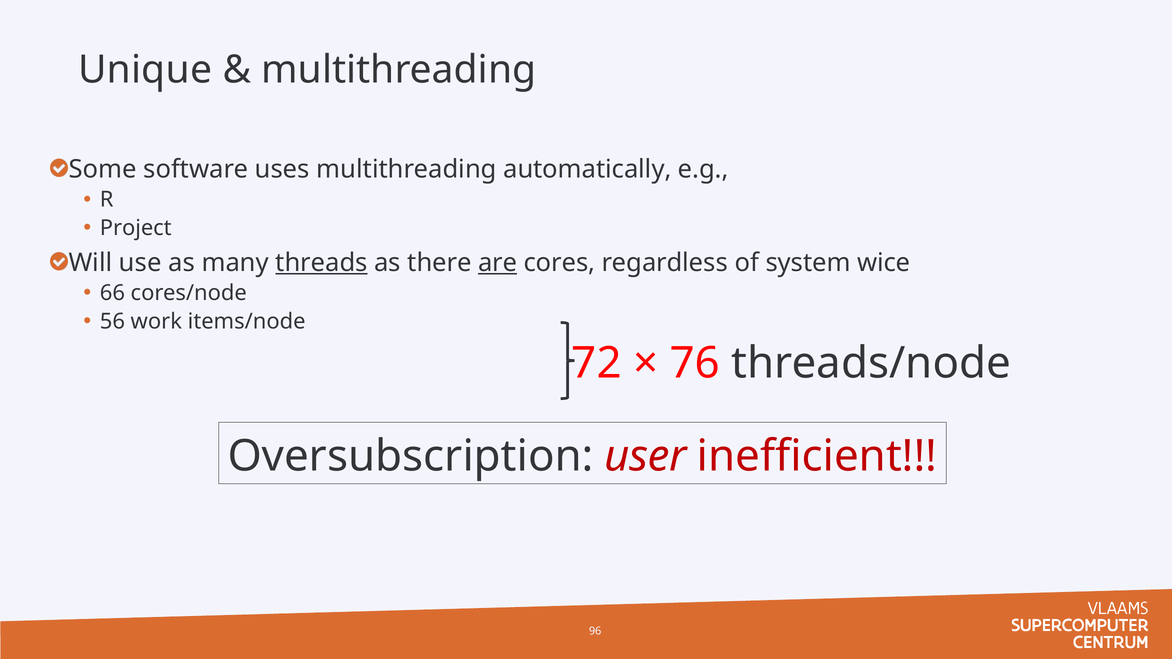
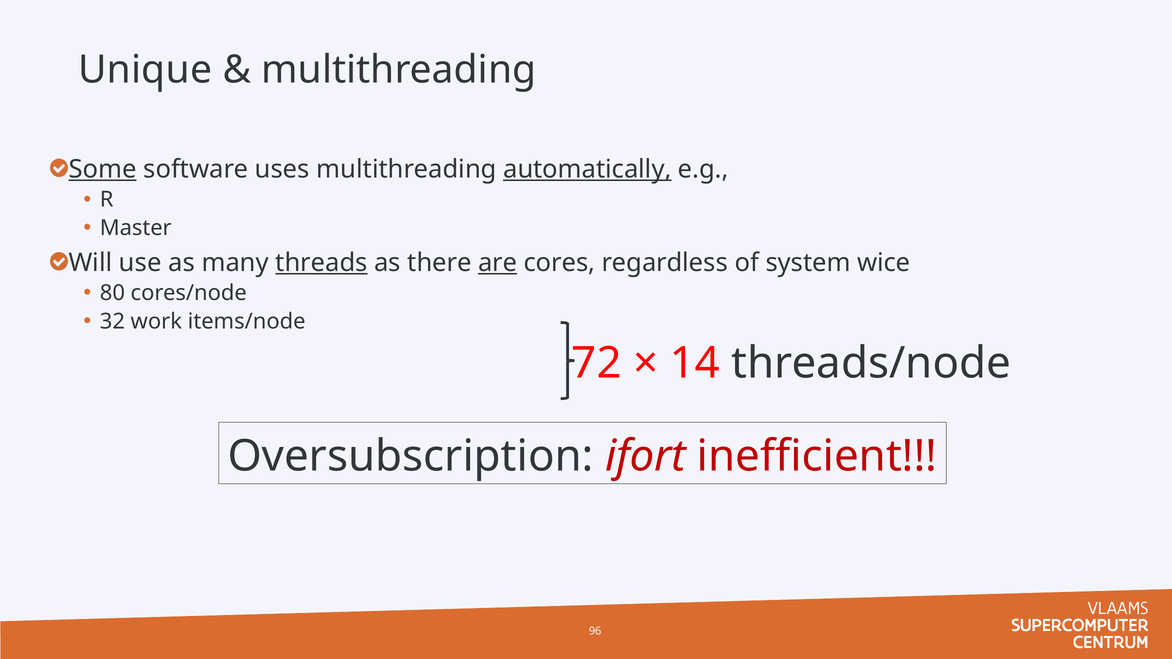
Some underline: none -> present (103, 169)
automatically underline: none -> present (587, 169)
Project: Project -> Master (136, 228)
66: 66 -> 80 (112, 293)
56: 56 -> 32 (112, 321)
76: 76 -> 14 (695, 364)
user: user -> ifort (645, 456)
